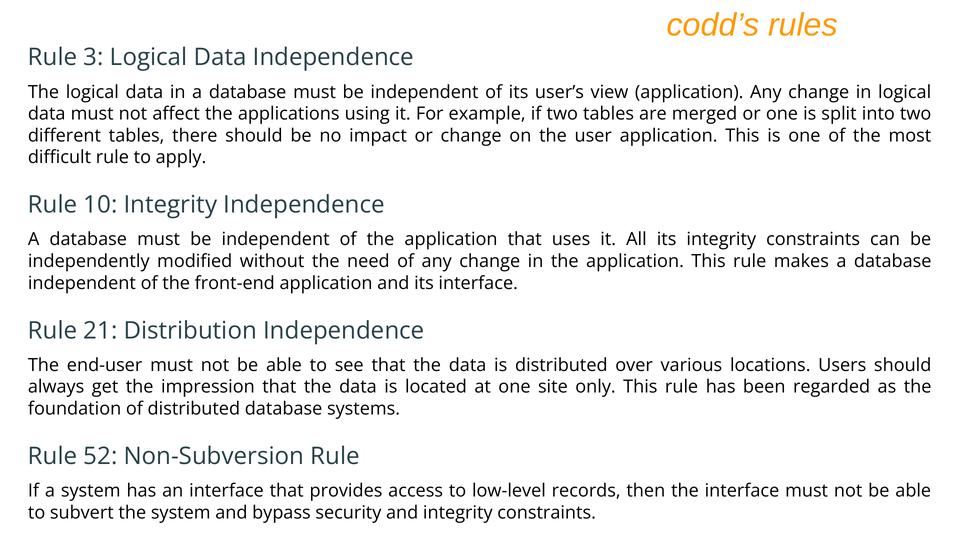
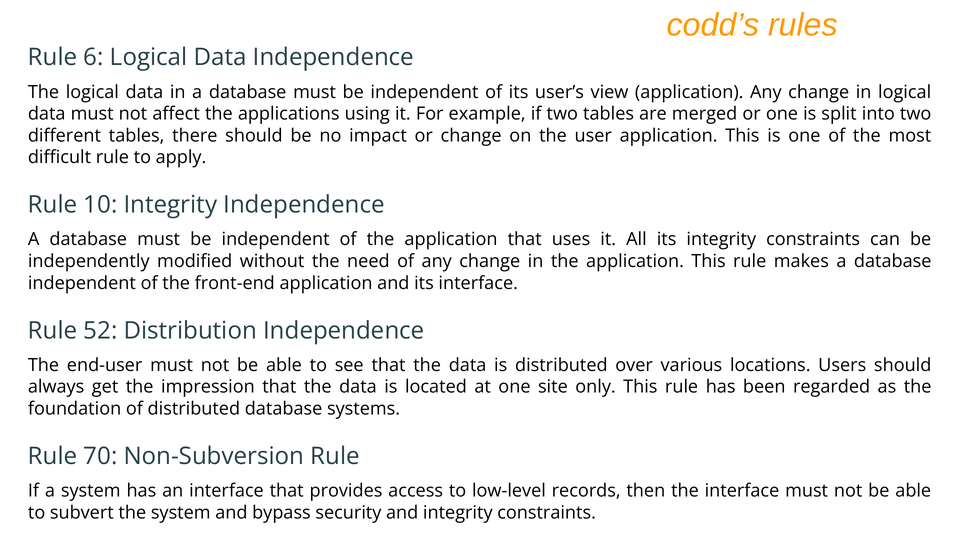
3: 3 -> 6 (94, 57)
21: 21 -> 52 (100, 330)
52: 52 -> 70 (100, 456)
